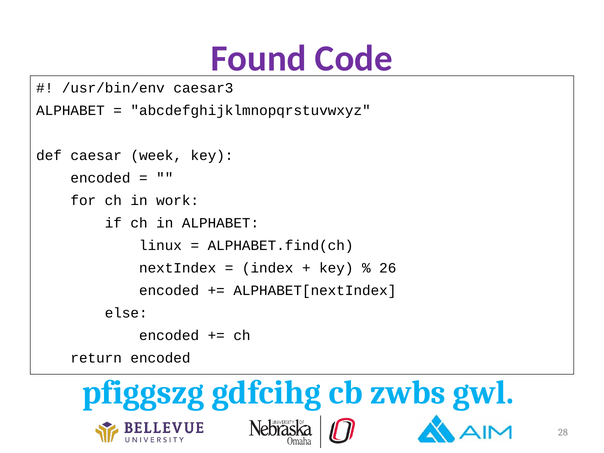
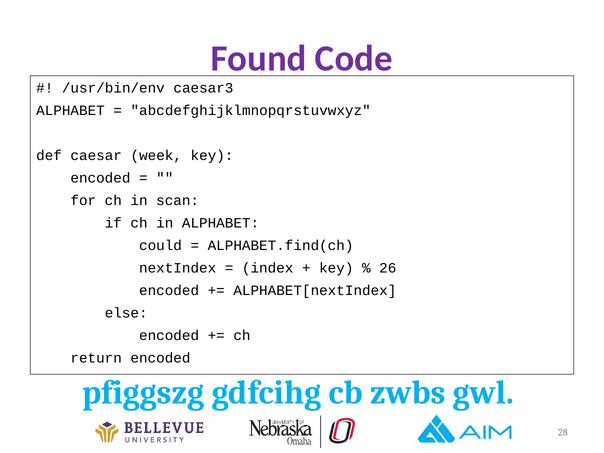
work: work -> scan (178, 201)
linux: linux -> could (161, 246)
